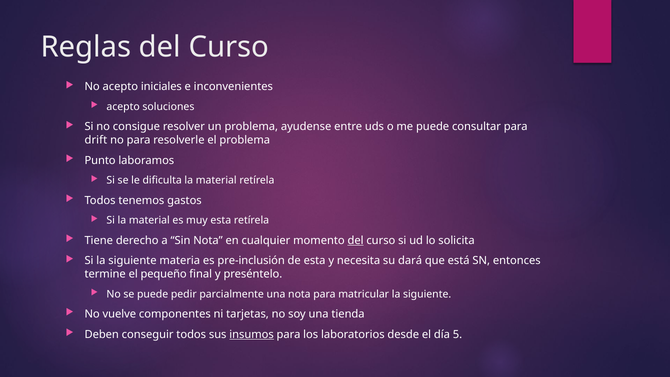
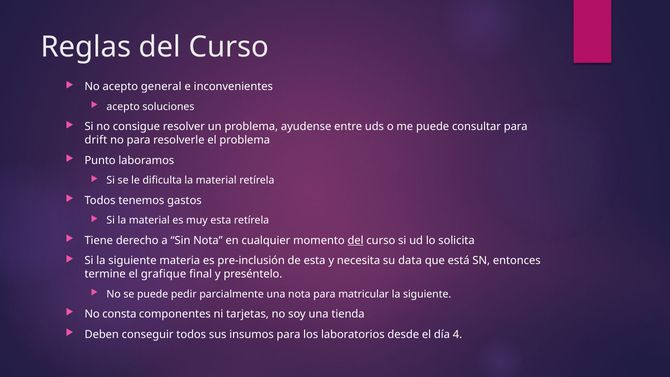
iniciales: iniciales -> general (161, 87)
dará: dará -> data (410, 261)
pequeño: pequeño -> grafique (164, 274)
vuelve: vuelve -> consta (119, 314)
insumos underline: present -> none (252, 334)
5: 5 -> 4 (458, 334)
